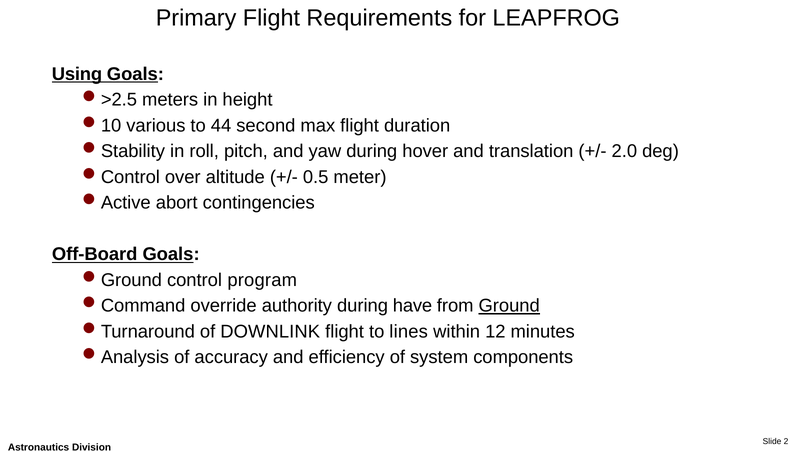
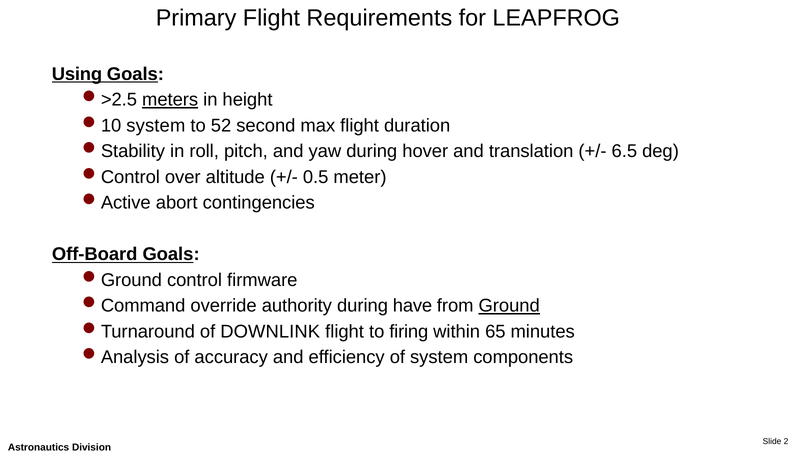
meters underline: none -> present (170, 100)
various: various -> system (156, 126)
44: 44 -> 52 (221, 126)
2.0: 2.0 -> 6.5 (624, 151)
program: program -> firmware (262, 280)
lines: lines -> firing (409, 331)
12: 12 -> 65 (495, 331)
